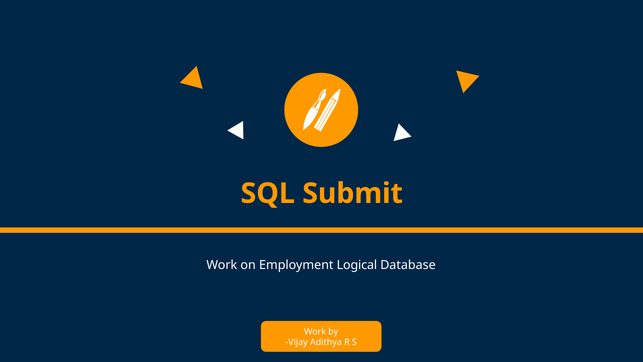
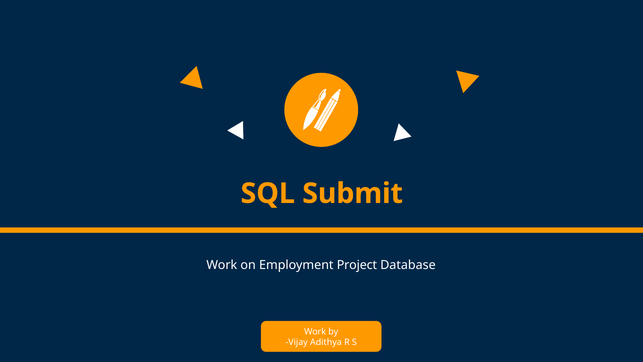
Logical: Logical -> Project (357, 265)
